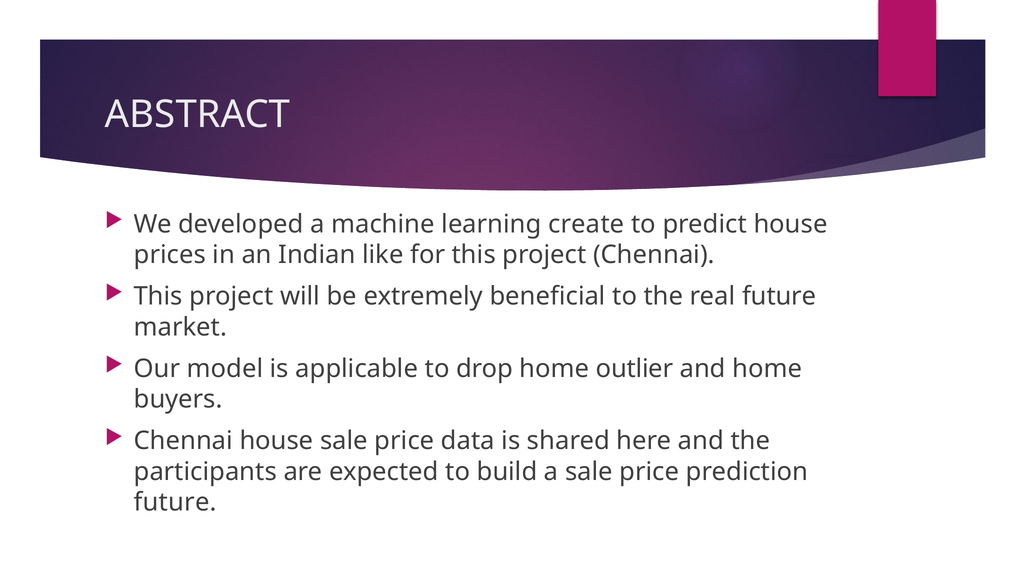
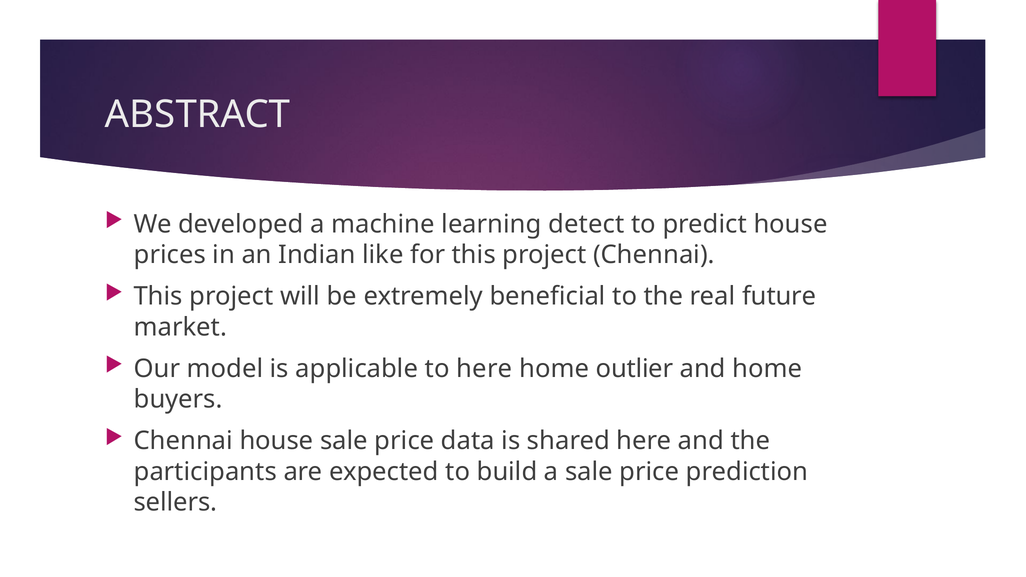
create: create -> detect (586, 224)
to drop: drop -> here (484, 369)
future: future -> sellers (175, 503)
